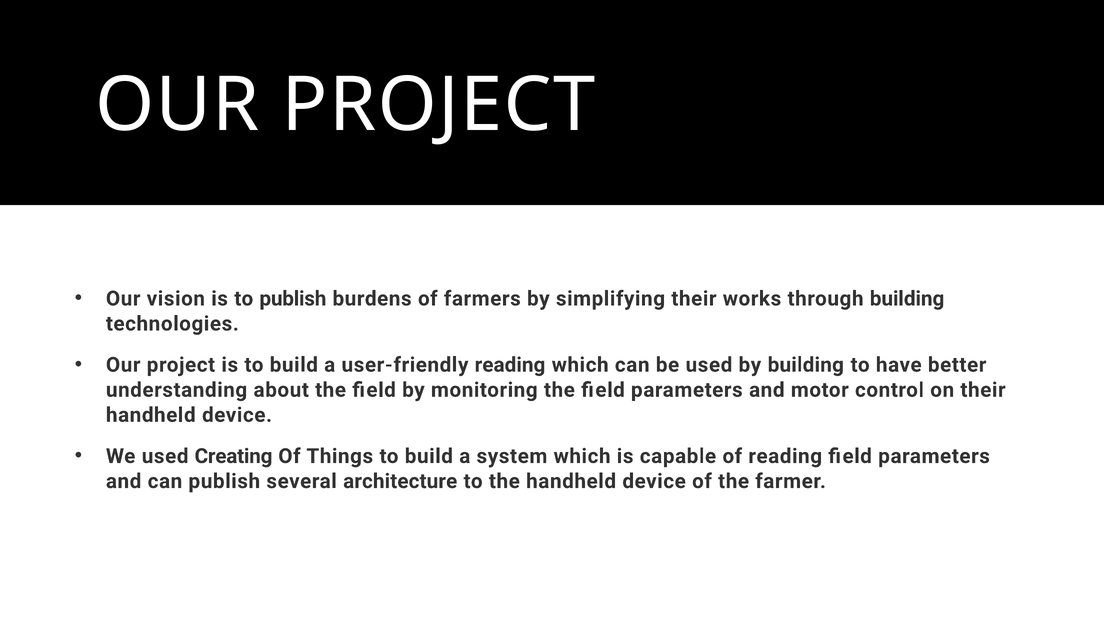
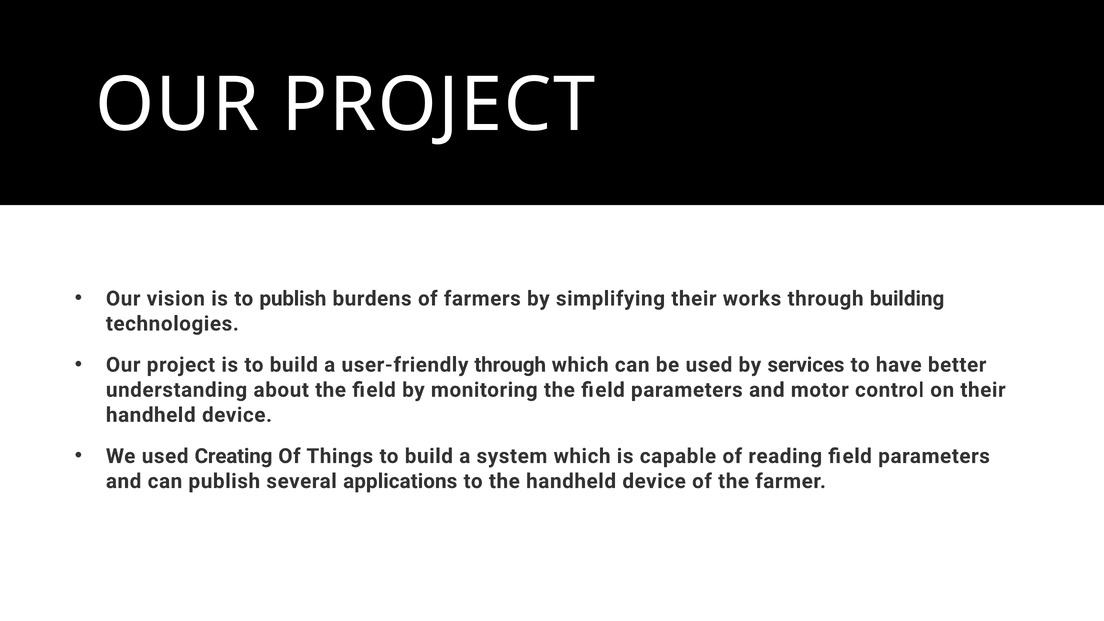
user-friendly reading: reading -> through (510, 365)
by building: building -> services (806, 365)
architecture: architecture -> applications (400, 481)
